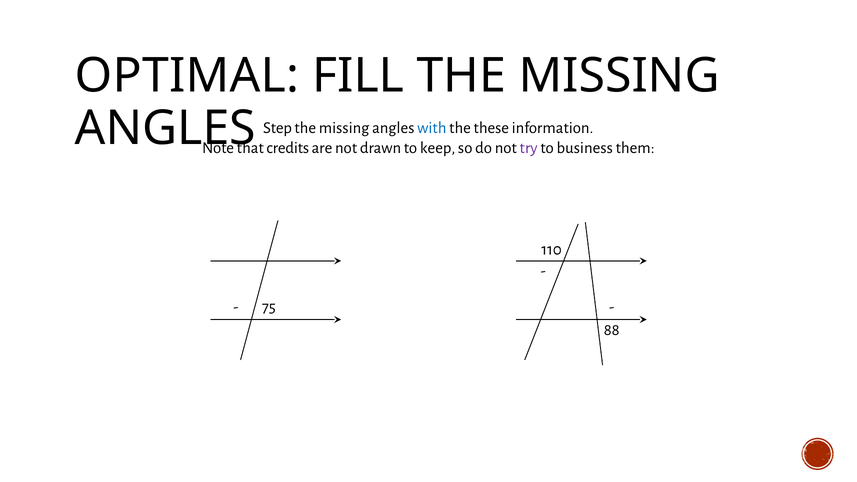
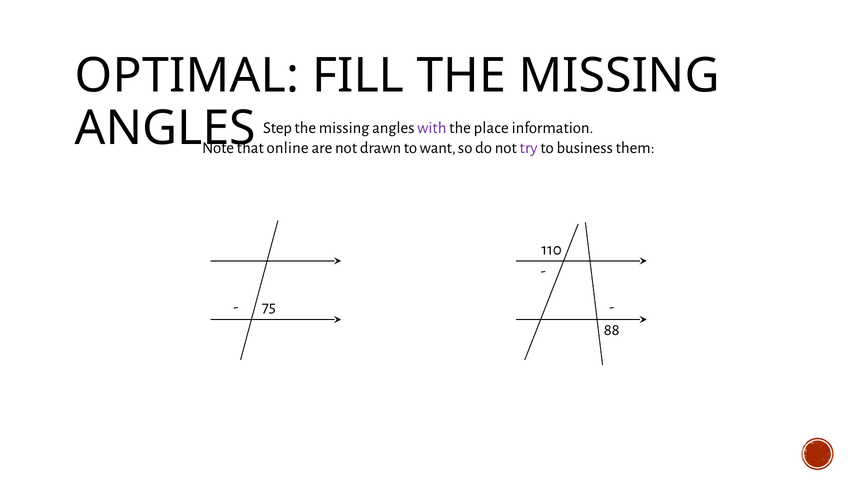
with colour: blue -> purple (432, 128)
these: these -> place (491, 128)
credits: credits -> online (288, 148)
keep: keep -> want (438, 148)
